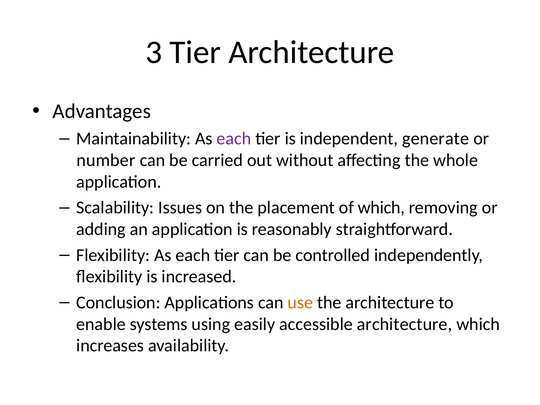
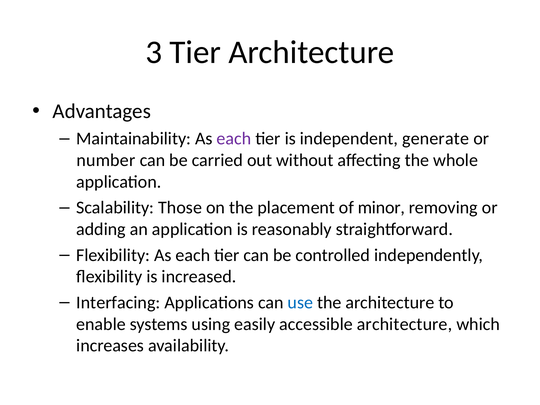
Issues: Issues -> Those (180, 208)
of which: which -> minor (381, 208)
Conclusion: Conclusion -> Interfacing (118, 303)
use colour: orange -> blue (300, 303)
